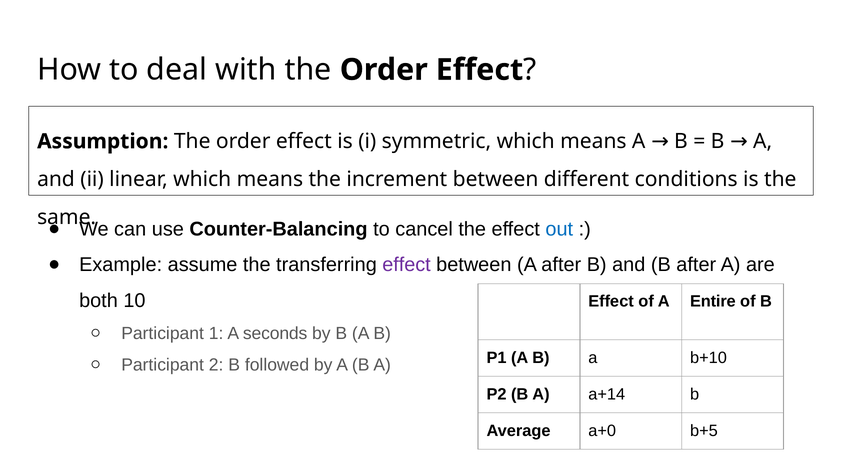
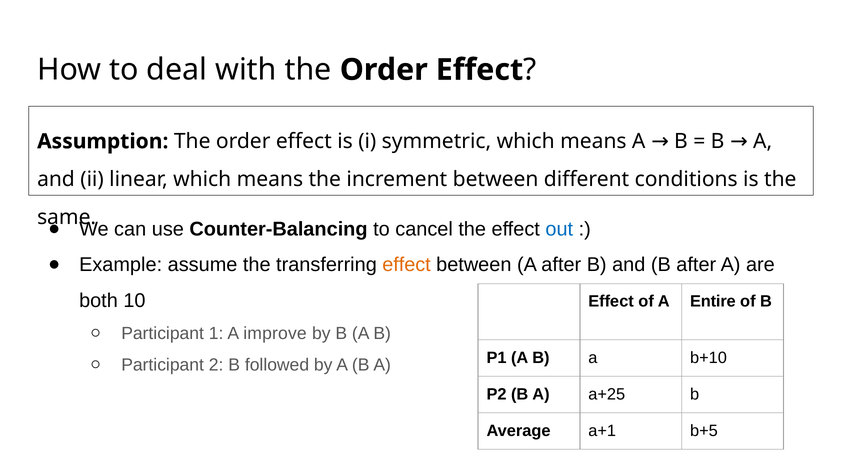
effect colour: purple -> orange (406, 265)
seconds: seconds -> improve (275, 333)
a+14: a+14 -> a+25 (607, 394)
a+0: a+0 -> a+1 (602, 430)
